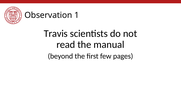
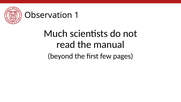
Travis: Travis -> Much (56, 34)
